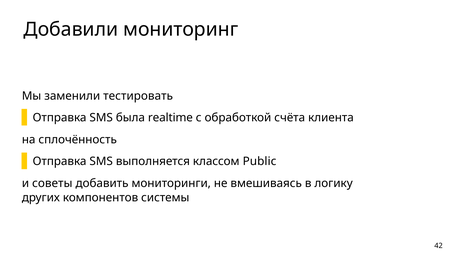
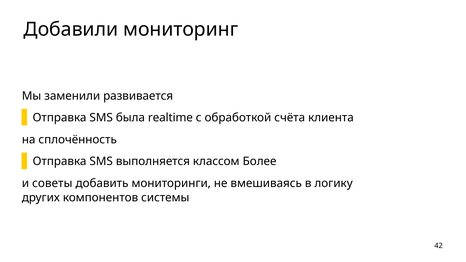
тестировать: тестировать -> развивается (138, 96)
Public: Public -> Более (260, 161)
